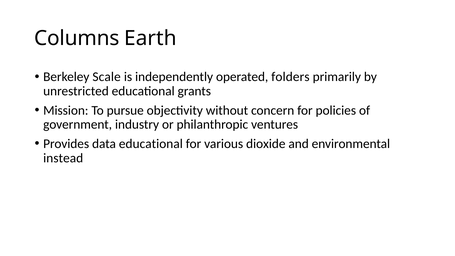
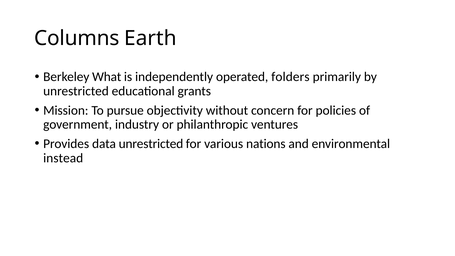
Scale: Scale -> What (107, 77)
data educational: educational -> unrestricted (151, 144)
dioxide: dioxide -> nations (266, 144)
